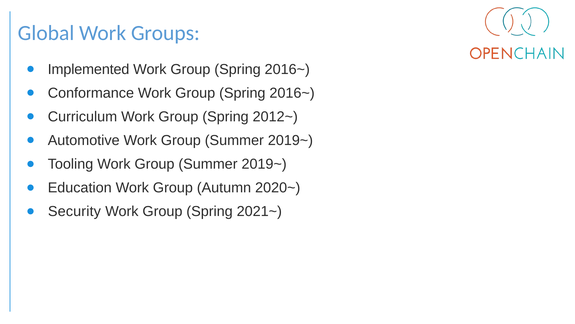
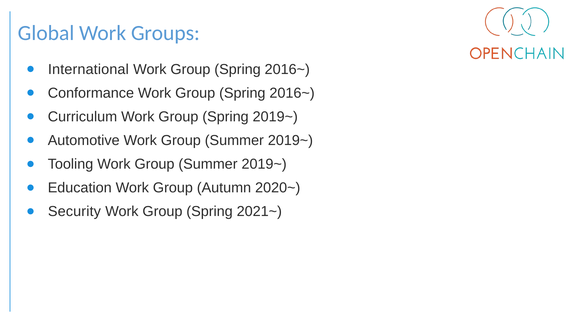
Implemented: Implemented -> International (88, 69)
Spring 2012~: 2012~ -> 2019~ (275, 116)
